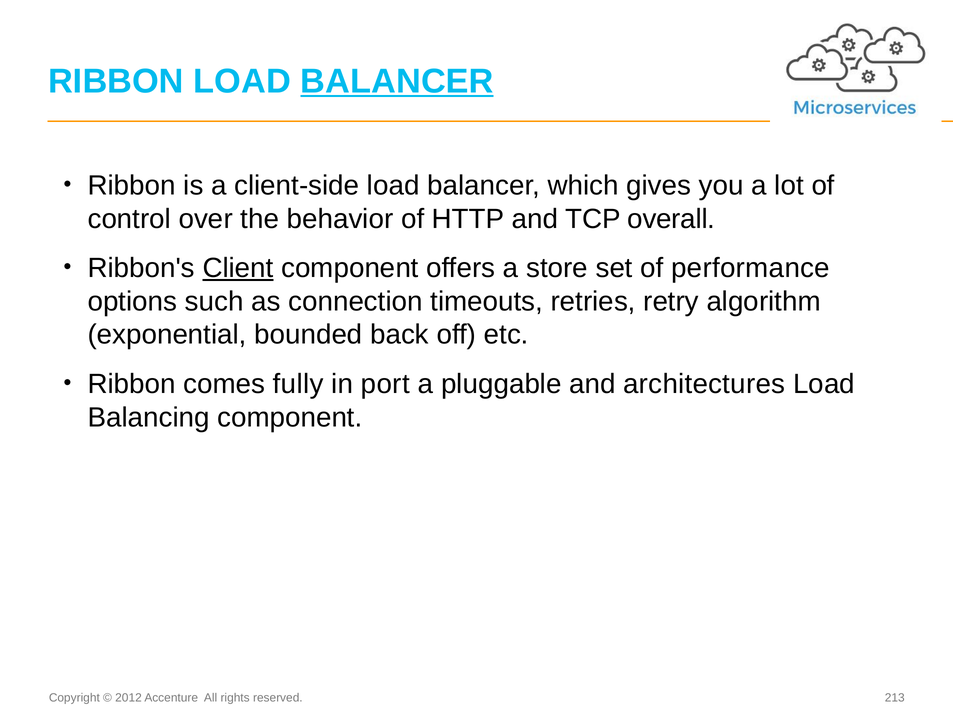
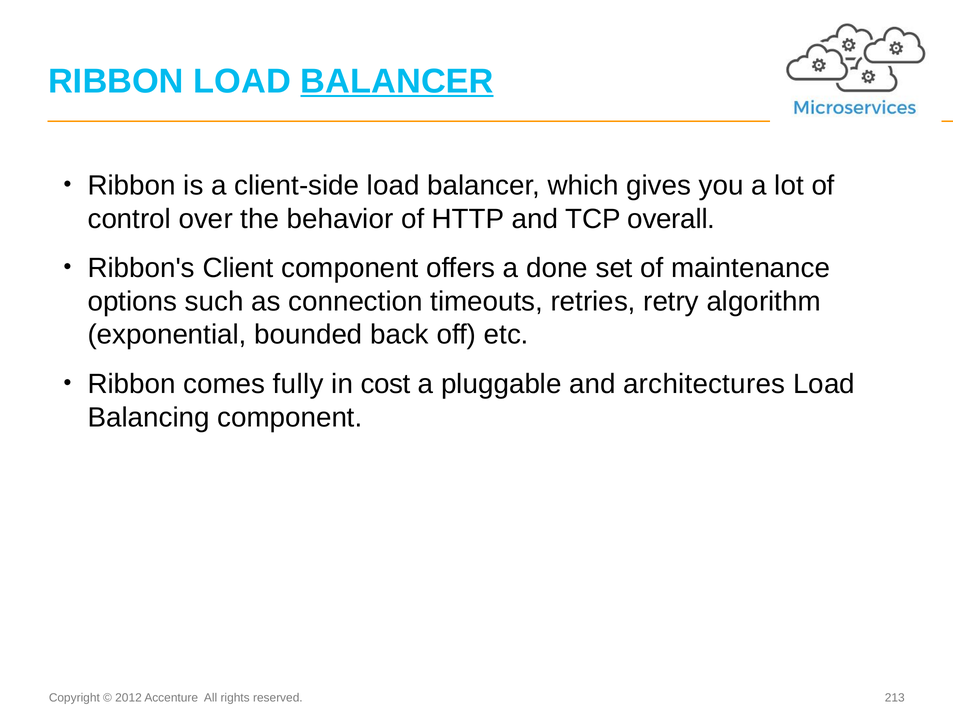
Client underline: present -> none (238, 268)
store: store -> done (557, 268)
performance: performance -> maintenance (751, 268)
port: port -> cost (386, 384)
